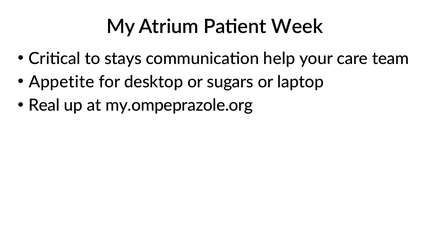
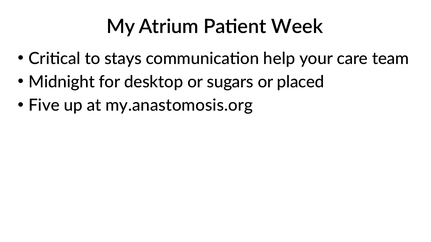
Appetite: Appetite -> Midnight (62, 82)
laptop: laptop -> placed (301, 82)
Real: Real -> Five (44, 106)
my.ompeprazole.org: my.ompeprazole.org -> my.anastomosis.org (179, 106)
